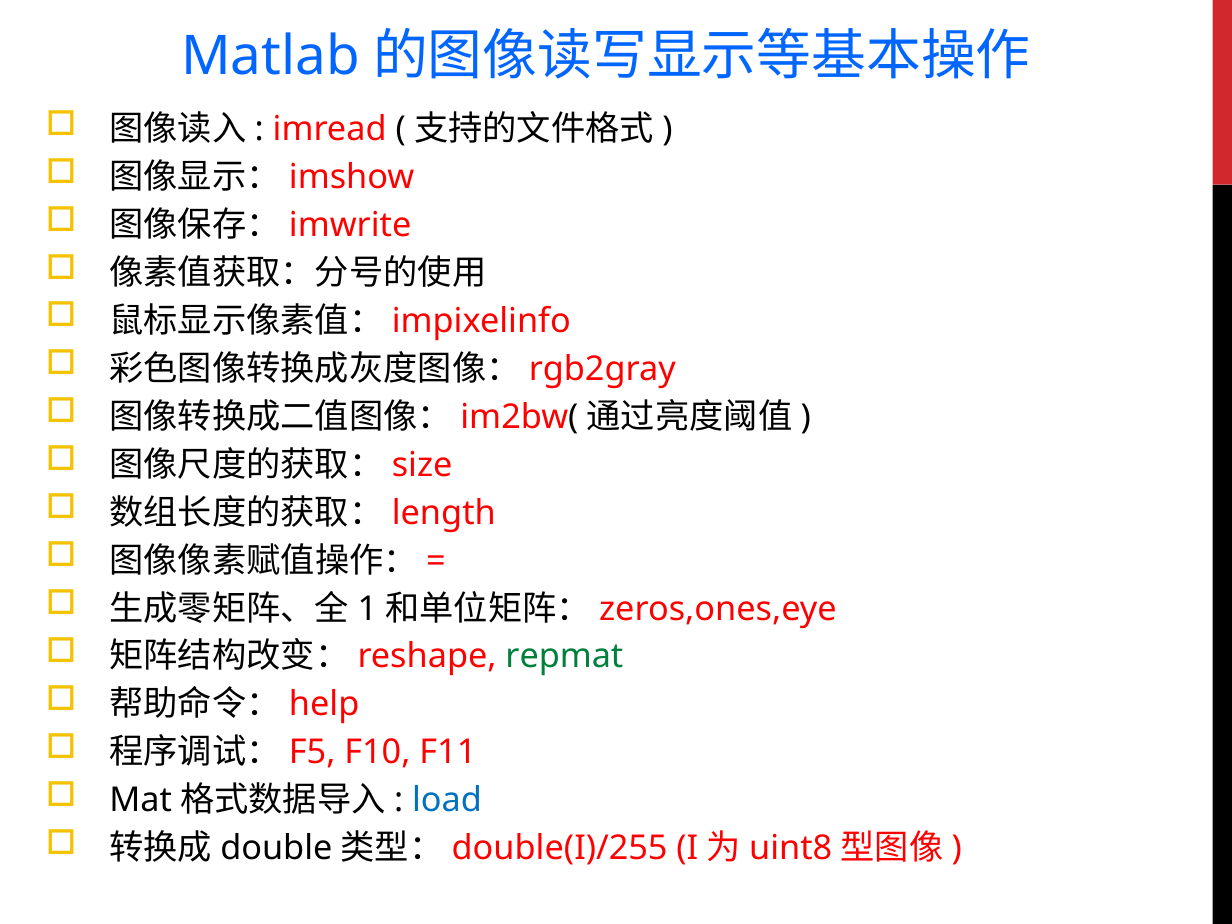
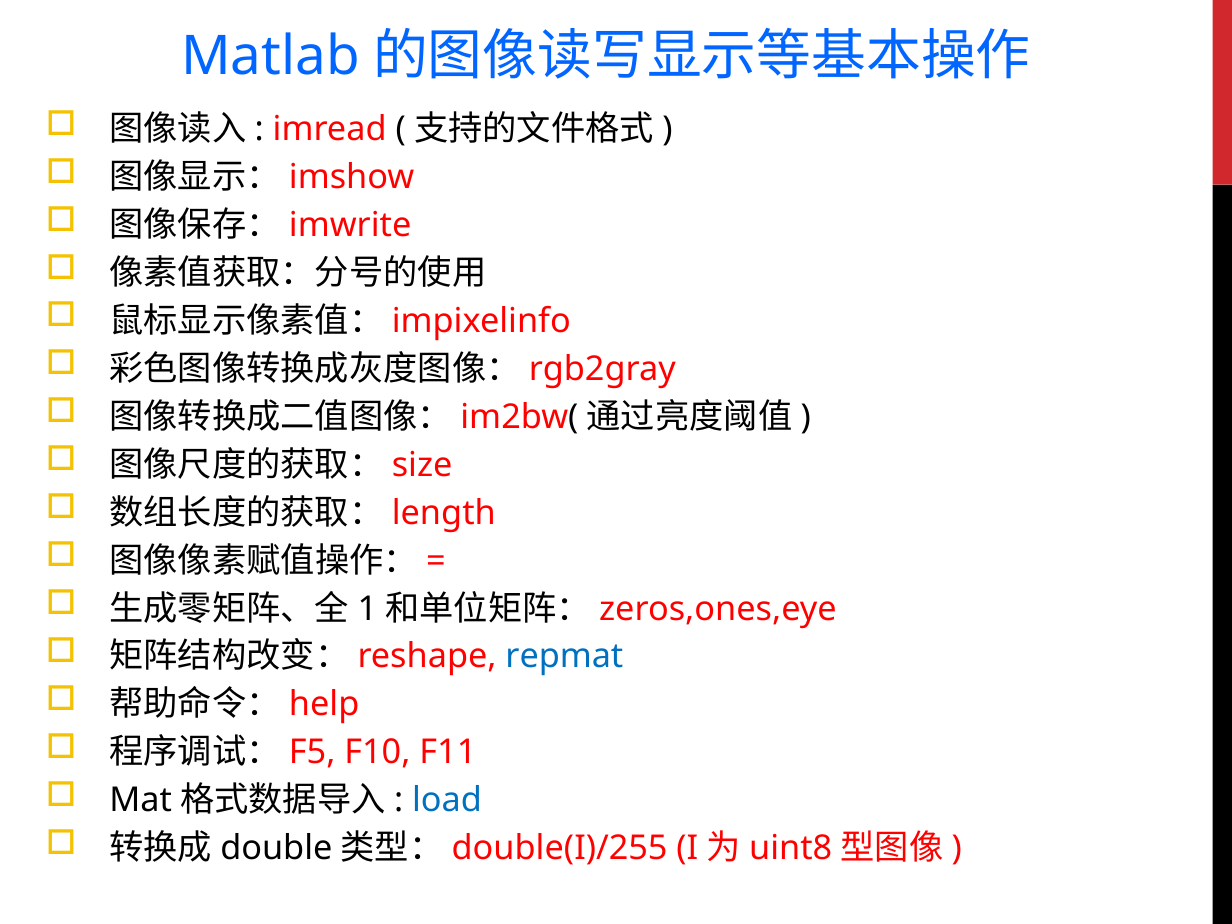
repmat colour: green -> blue (564, 657)
